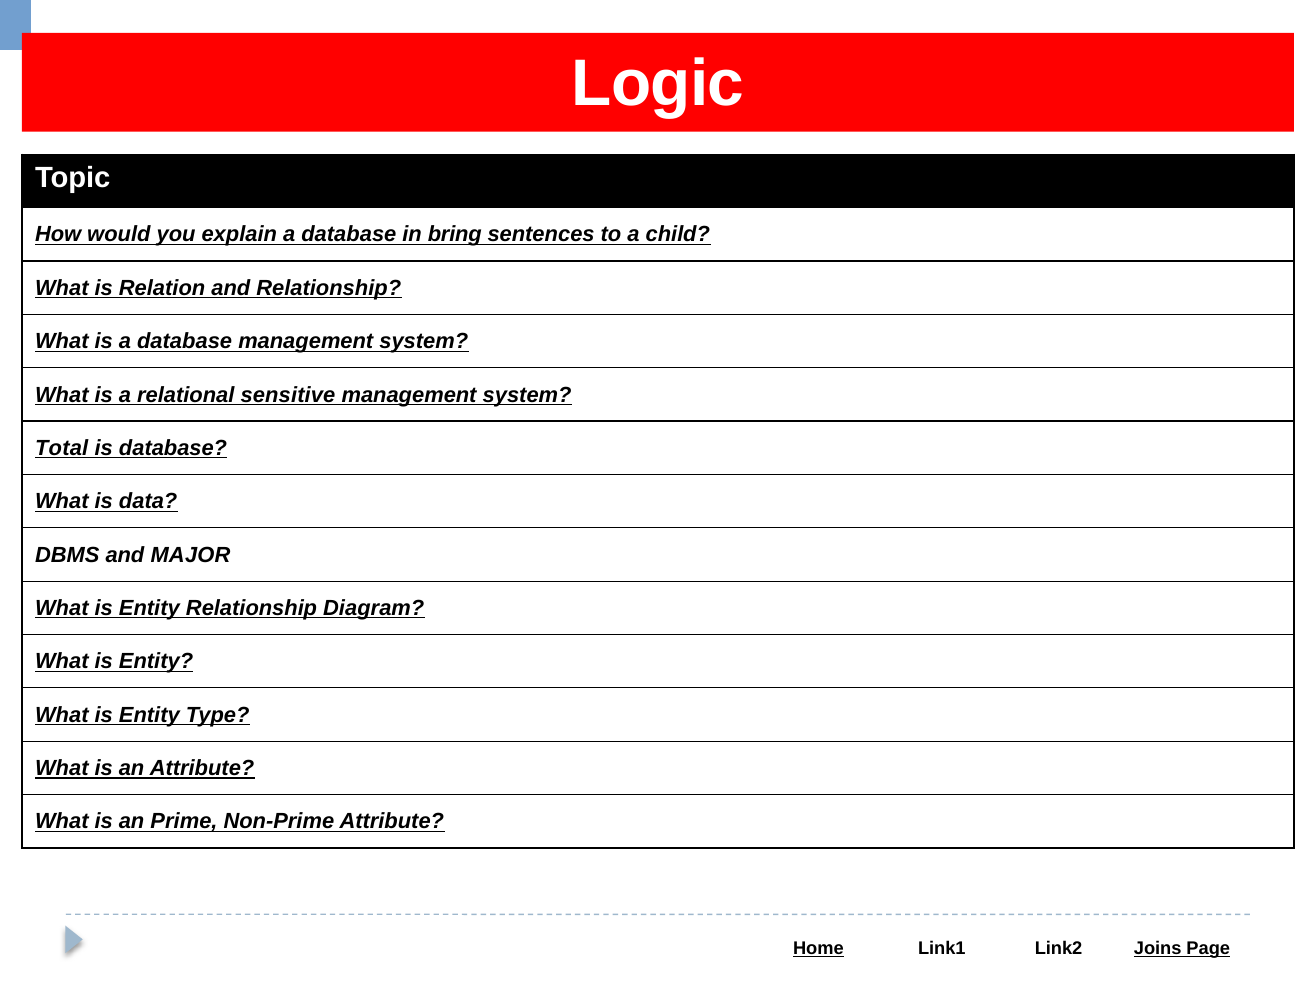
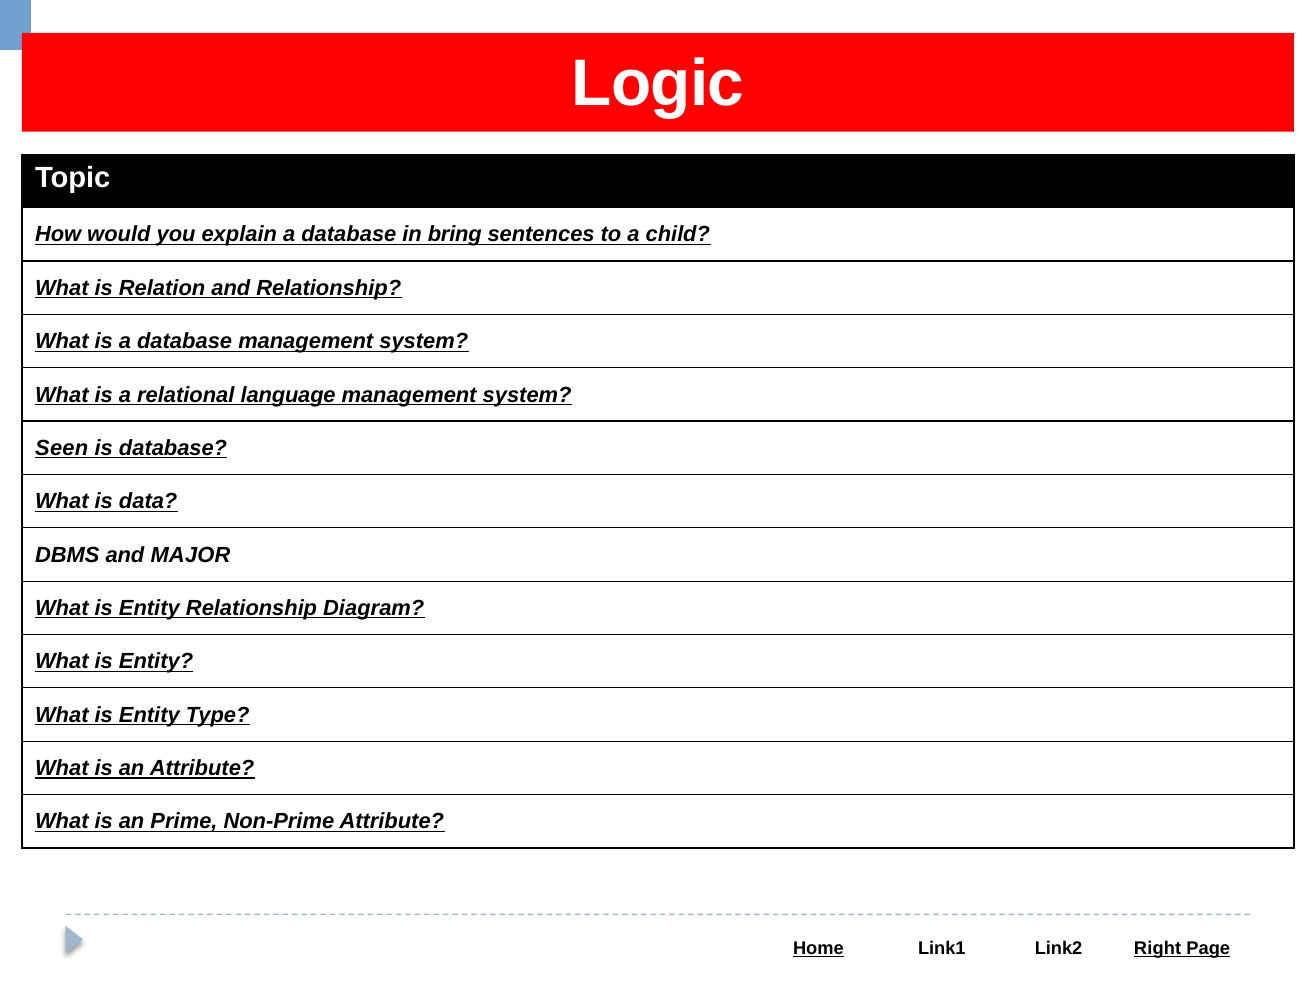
sensitive: sensitive -> language (288, 395)
Total: Total -> Seen (62, 448)
Joins: Joins -> Right (1158, 949)
